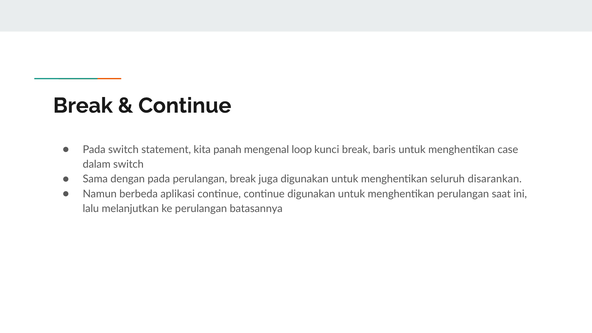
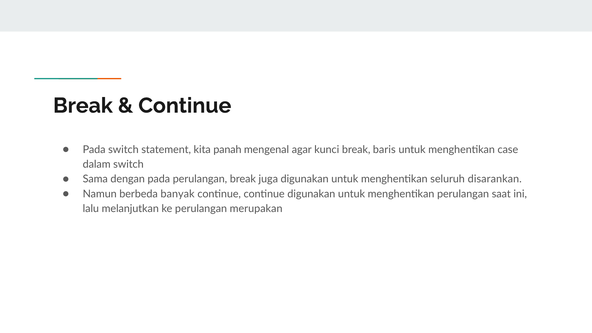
loop: loop -> agar (302, 150)
aplikasi: aplikasi -> banyak (178, 194)
batasannya: batasannya -> merupakan (256, 209)
